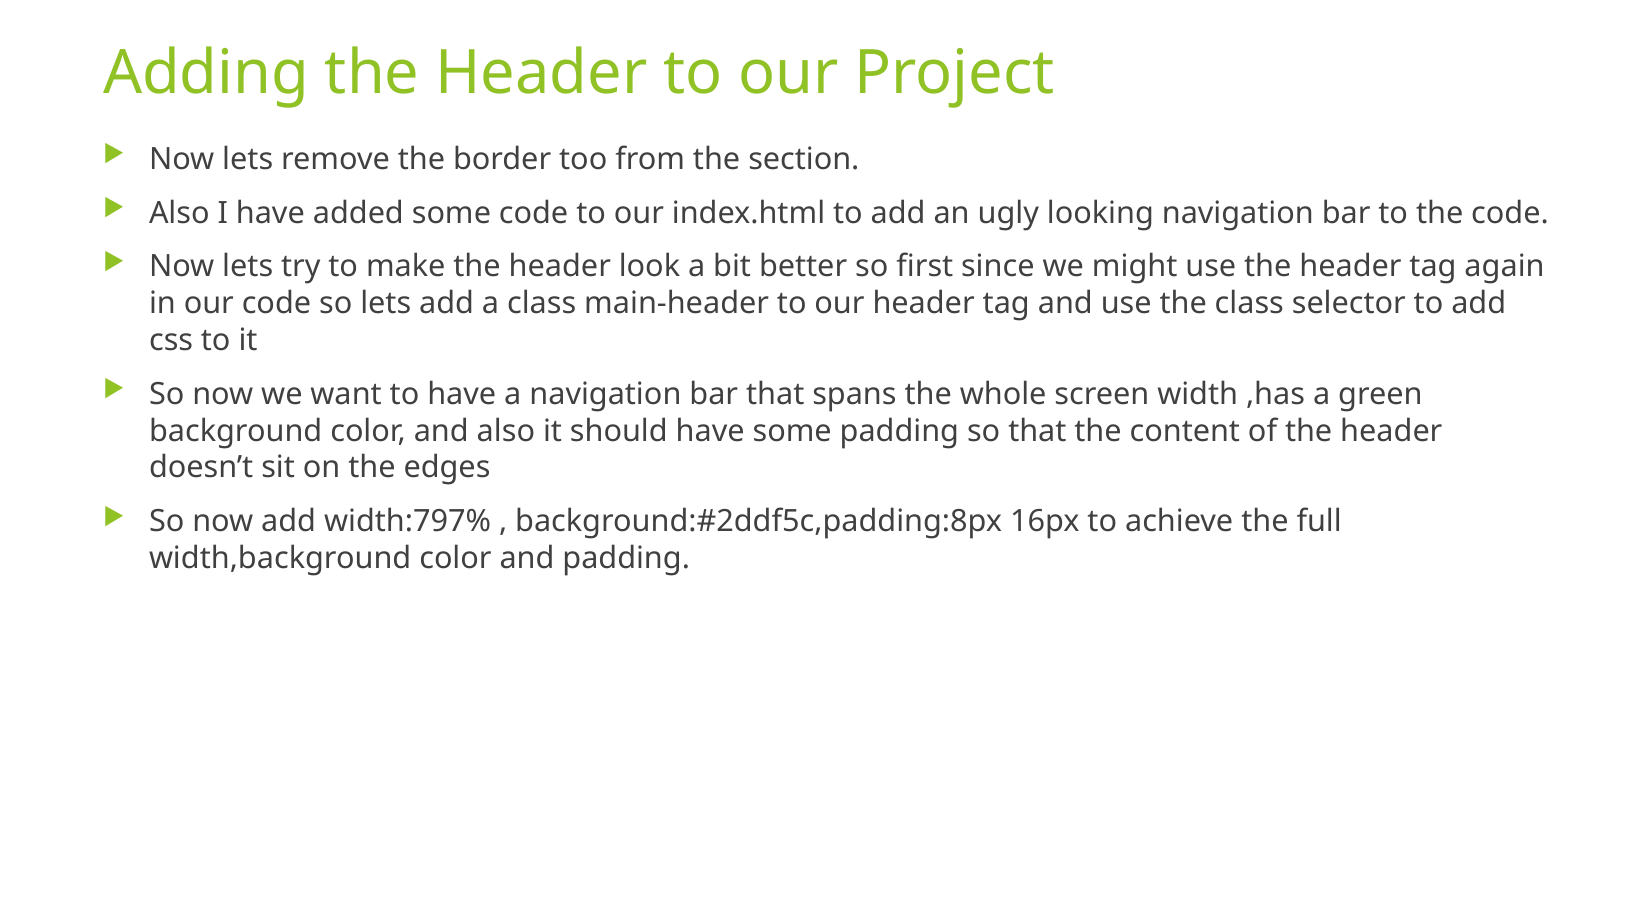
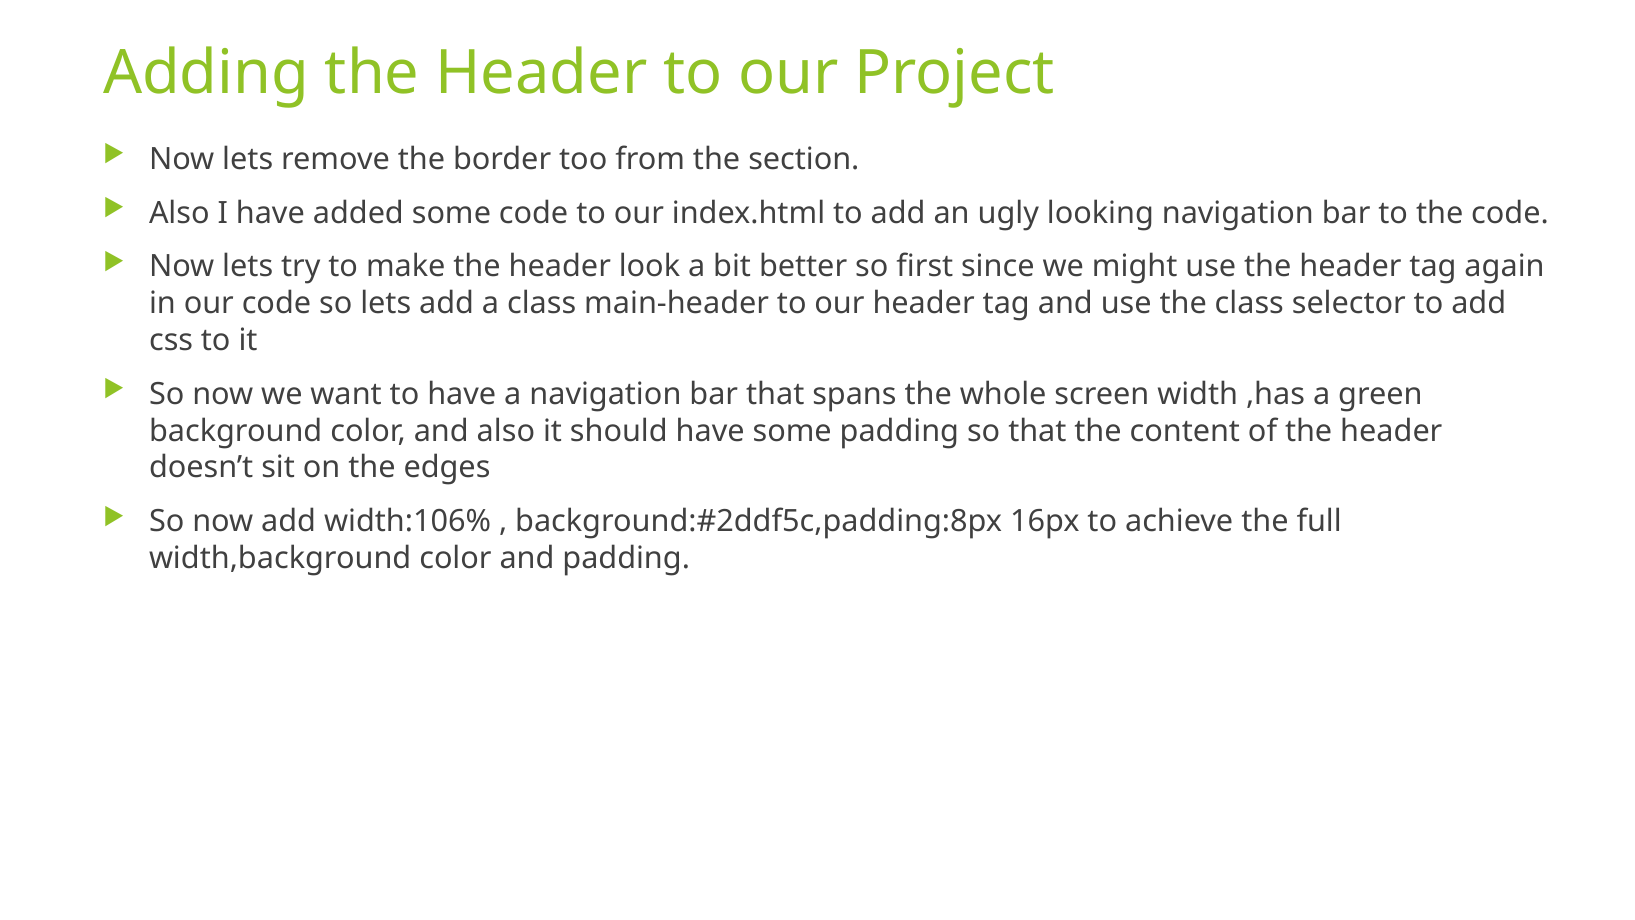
width:797%: width:797% -> width:106% (408, 522)
